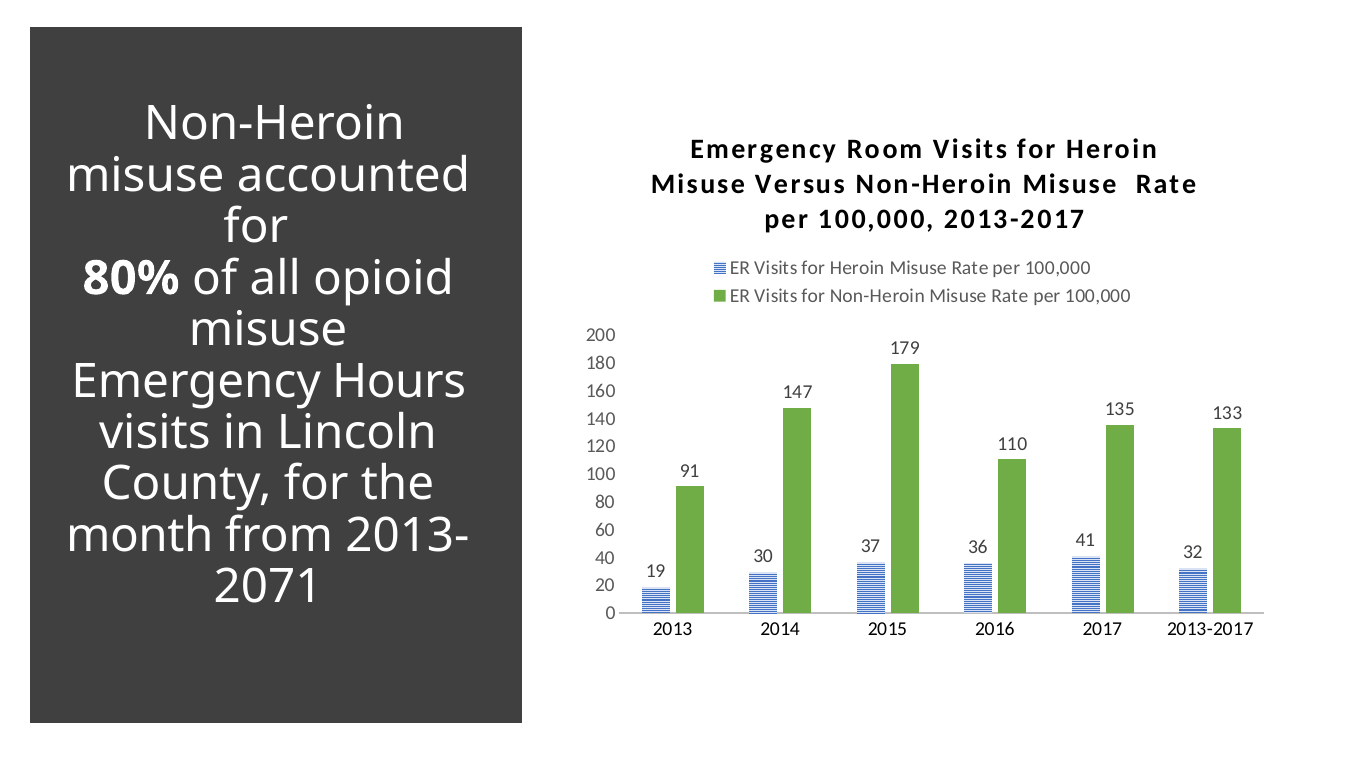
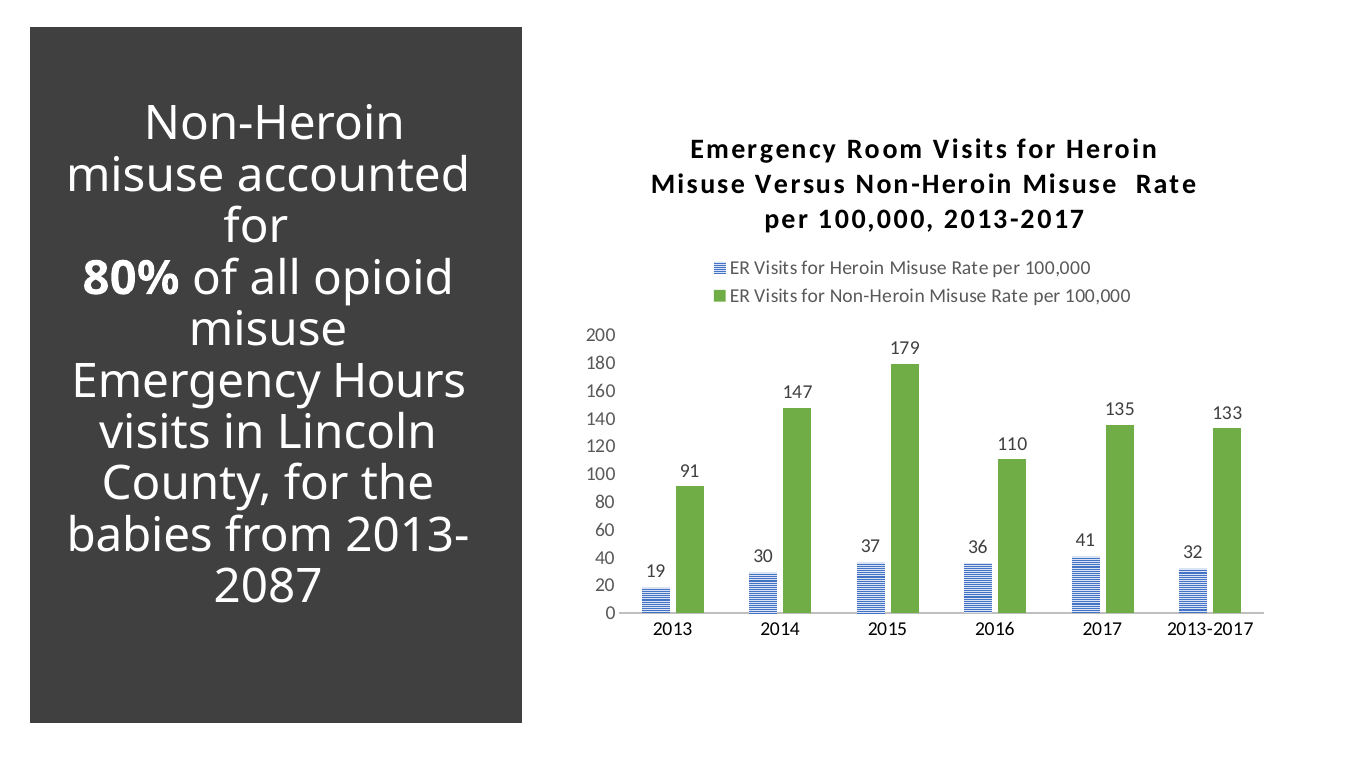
month: month -> babies (140, 535)
2071: 2071 -> 2087 (268, 587)
